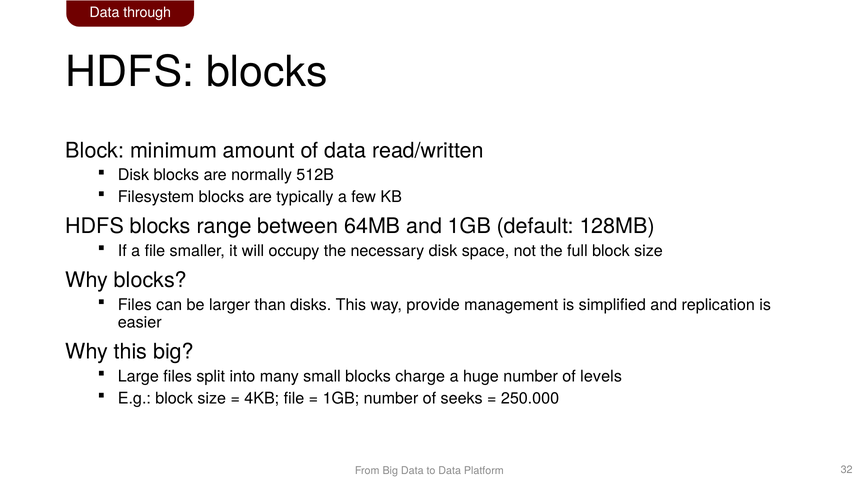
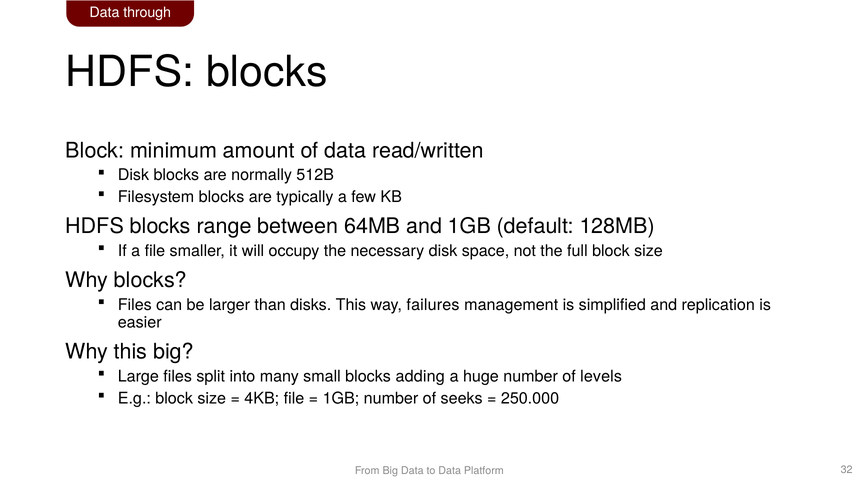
provide: provide -> failures (433, 305)
charge: charge -> adding (420, 377)
